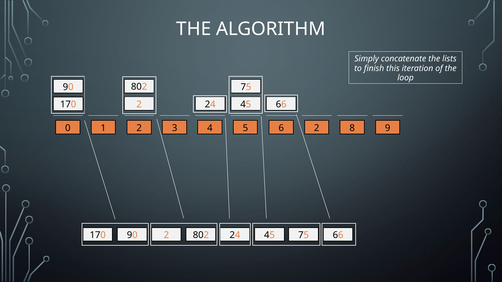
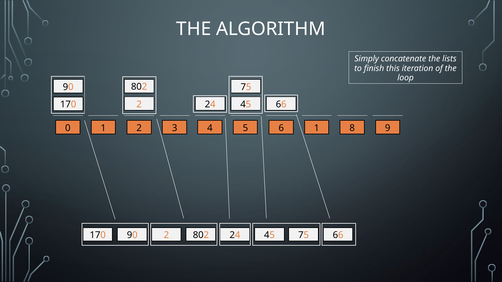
6 2: 2 -> 1 (317, 128)
